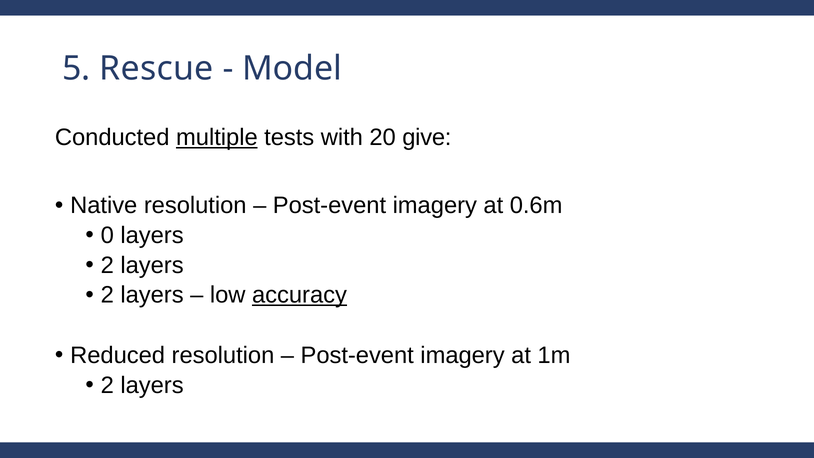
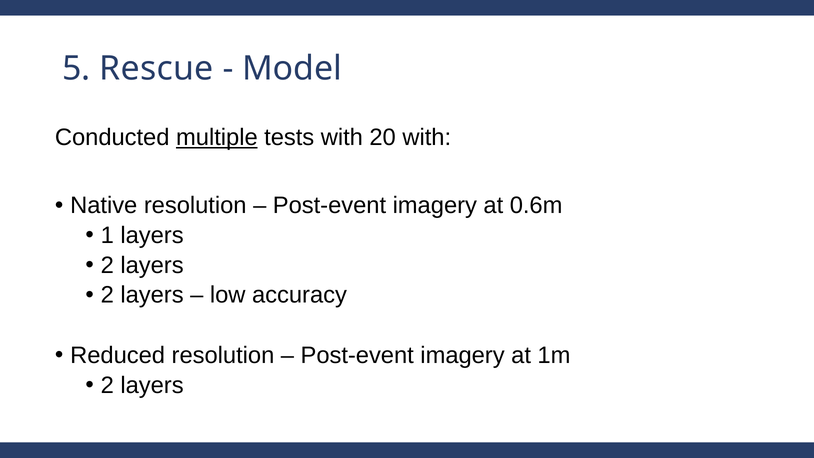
20 give: give -> with (427, 137)
0: 0 -> 1 (107, 235)
accuracy underline: present -> none (299, 295)
